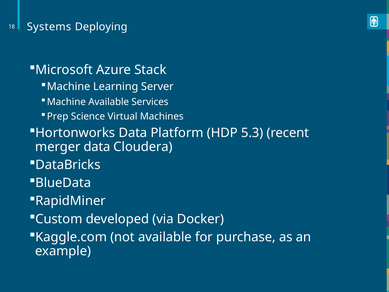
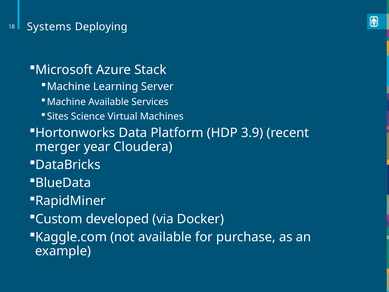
Prep: Prep -> Sites (58, 116)
5.3: 5.3 -> 3.9 (252, 133)
merger data: data -> year (97, 147)
